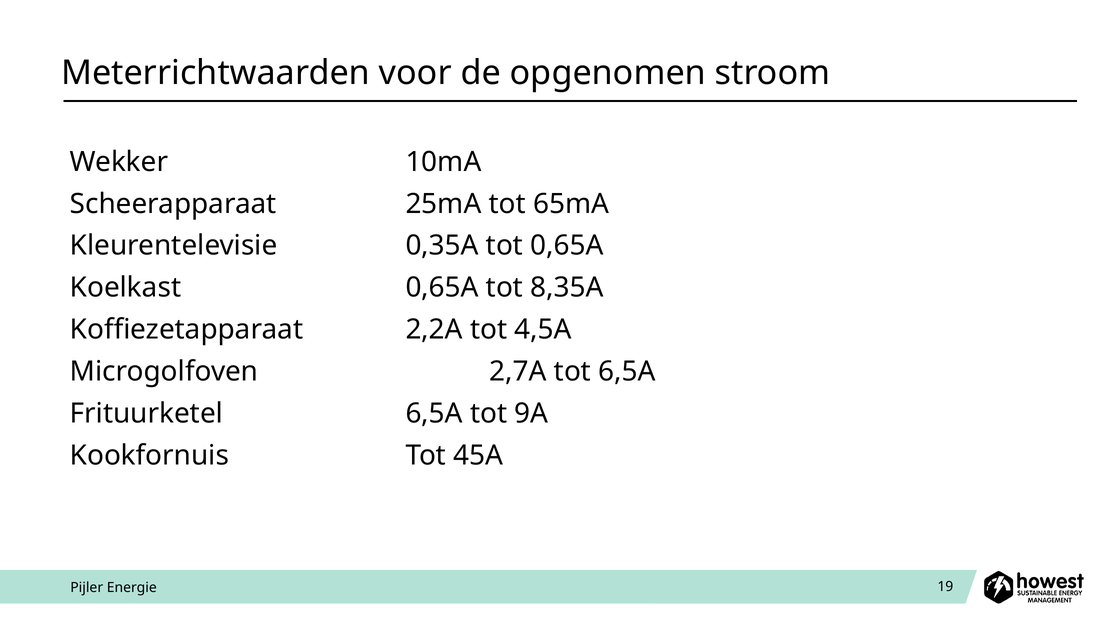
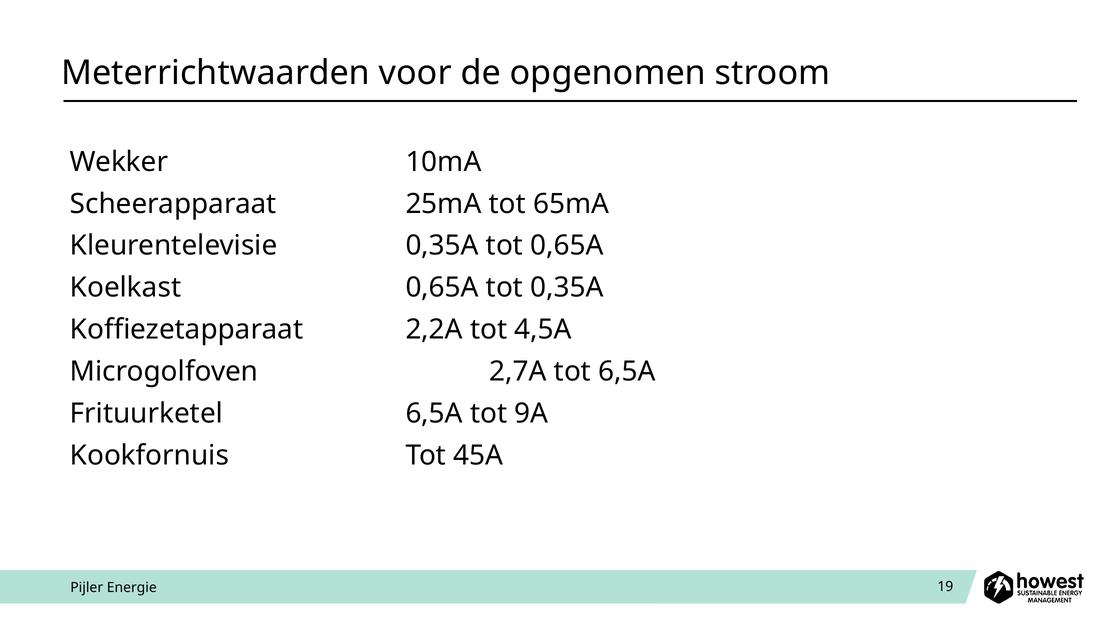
tot 8,35A: 8,35A -> 0,35A (567, 287)
